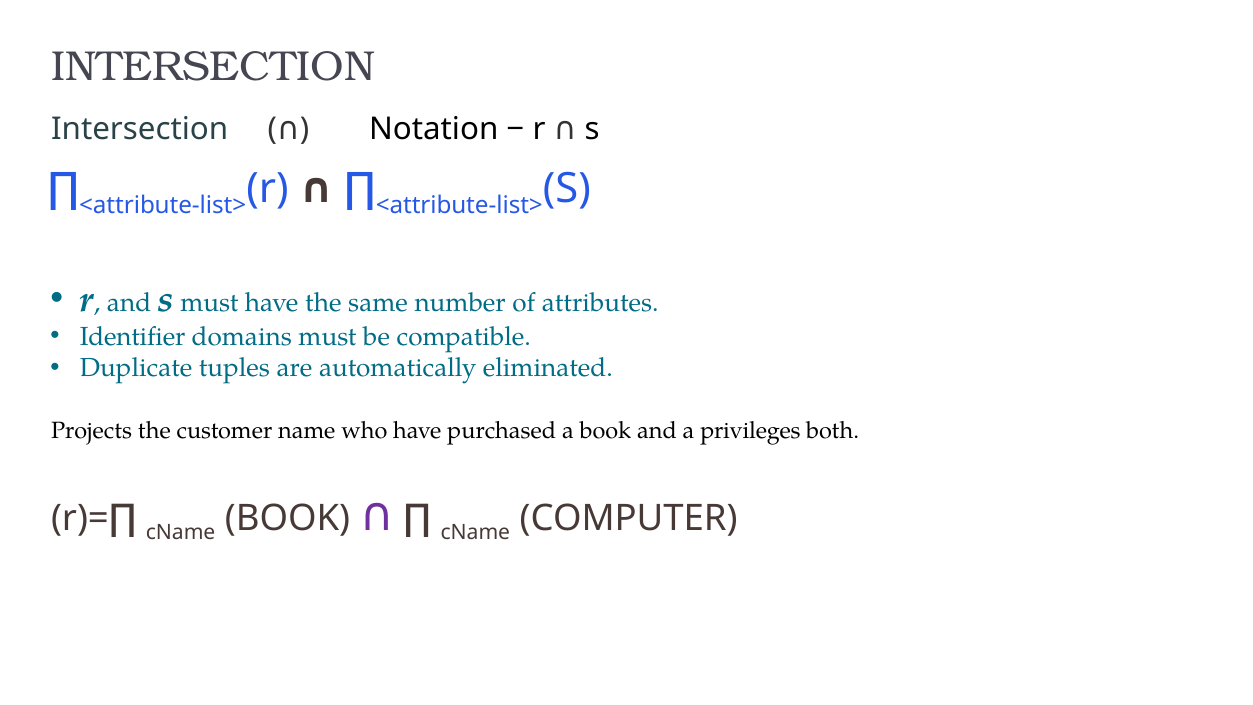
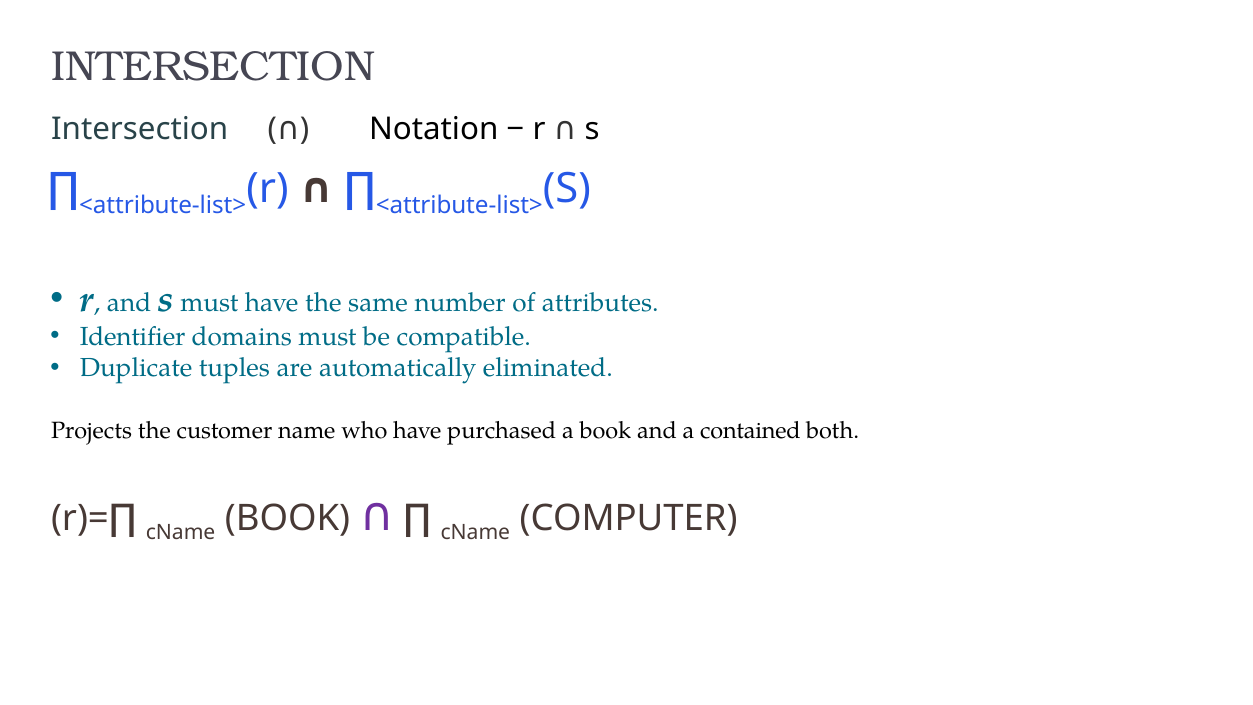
privileges: privileges -> contained (750, 431)
